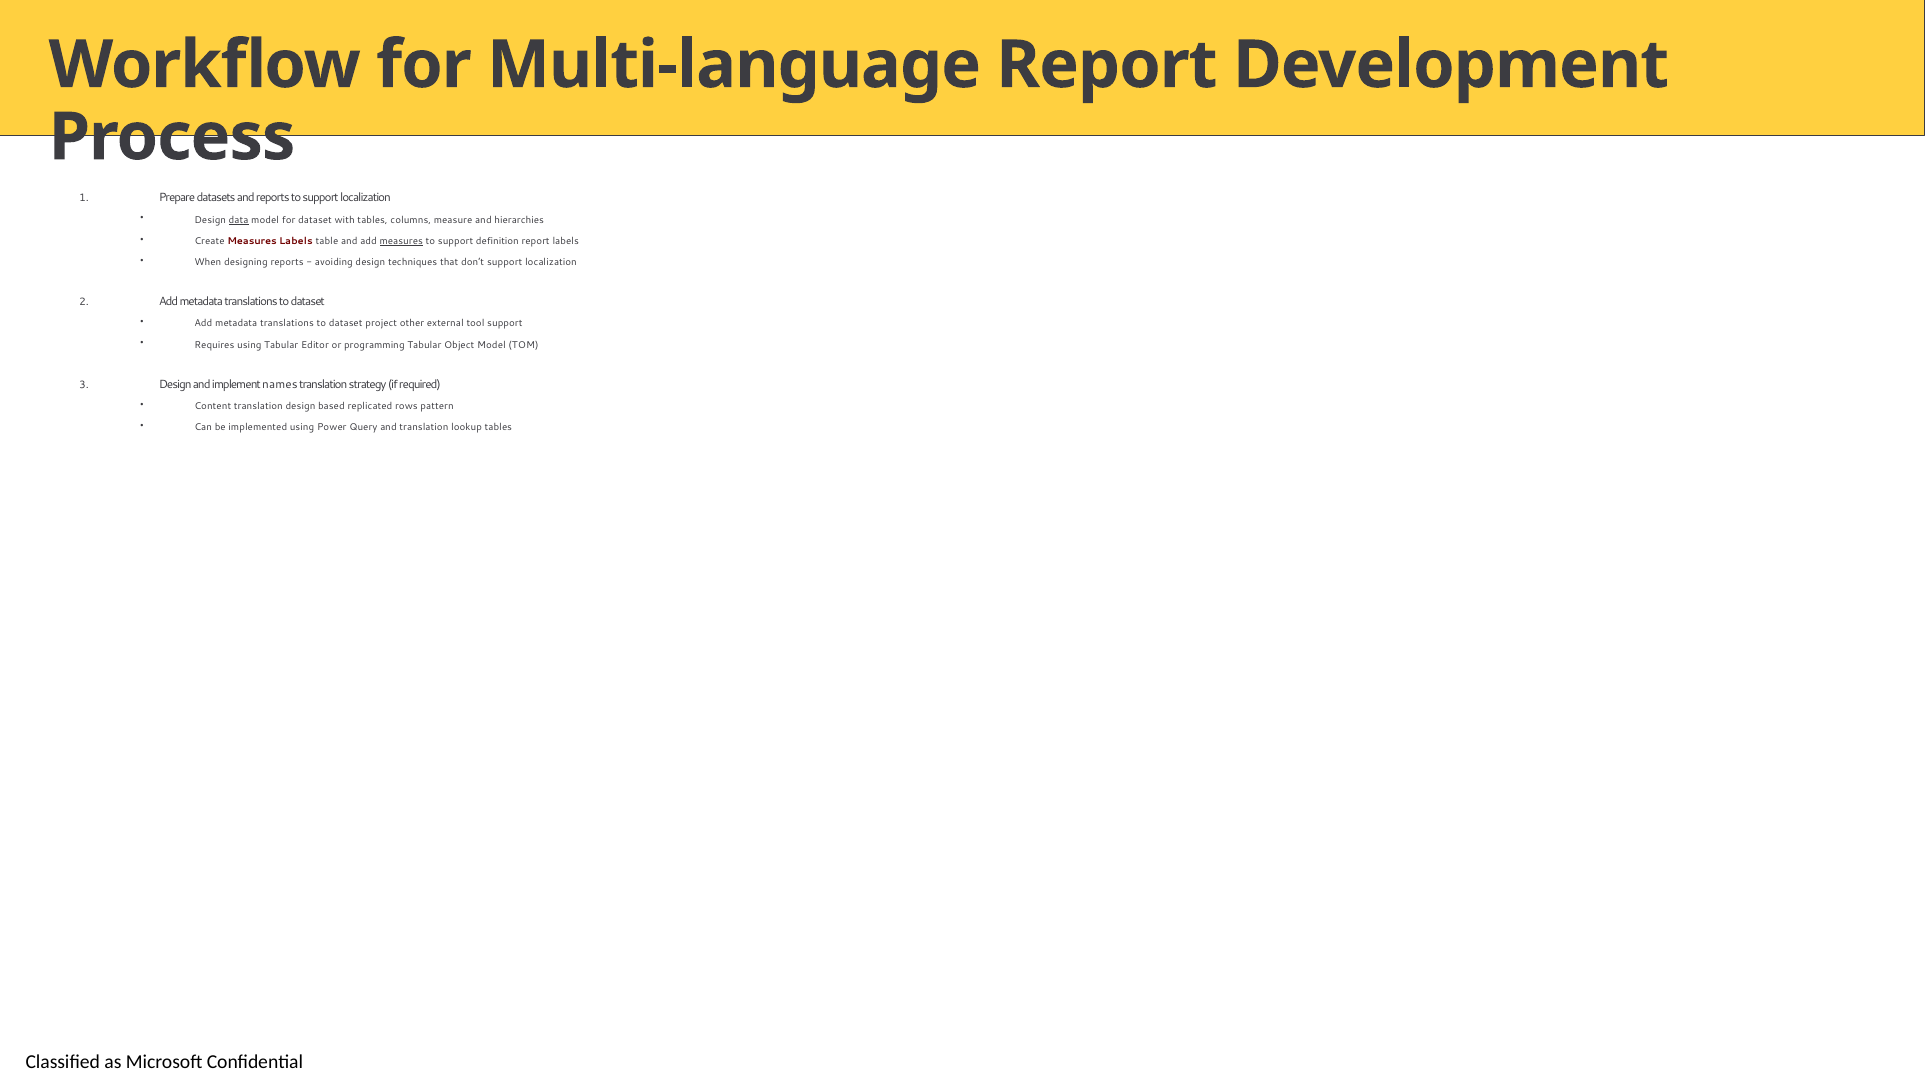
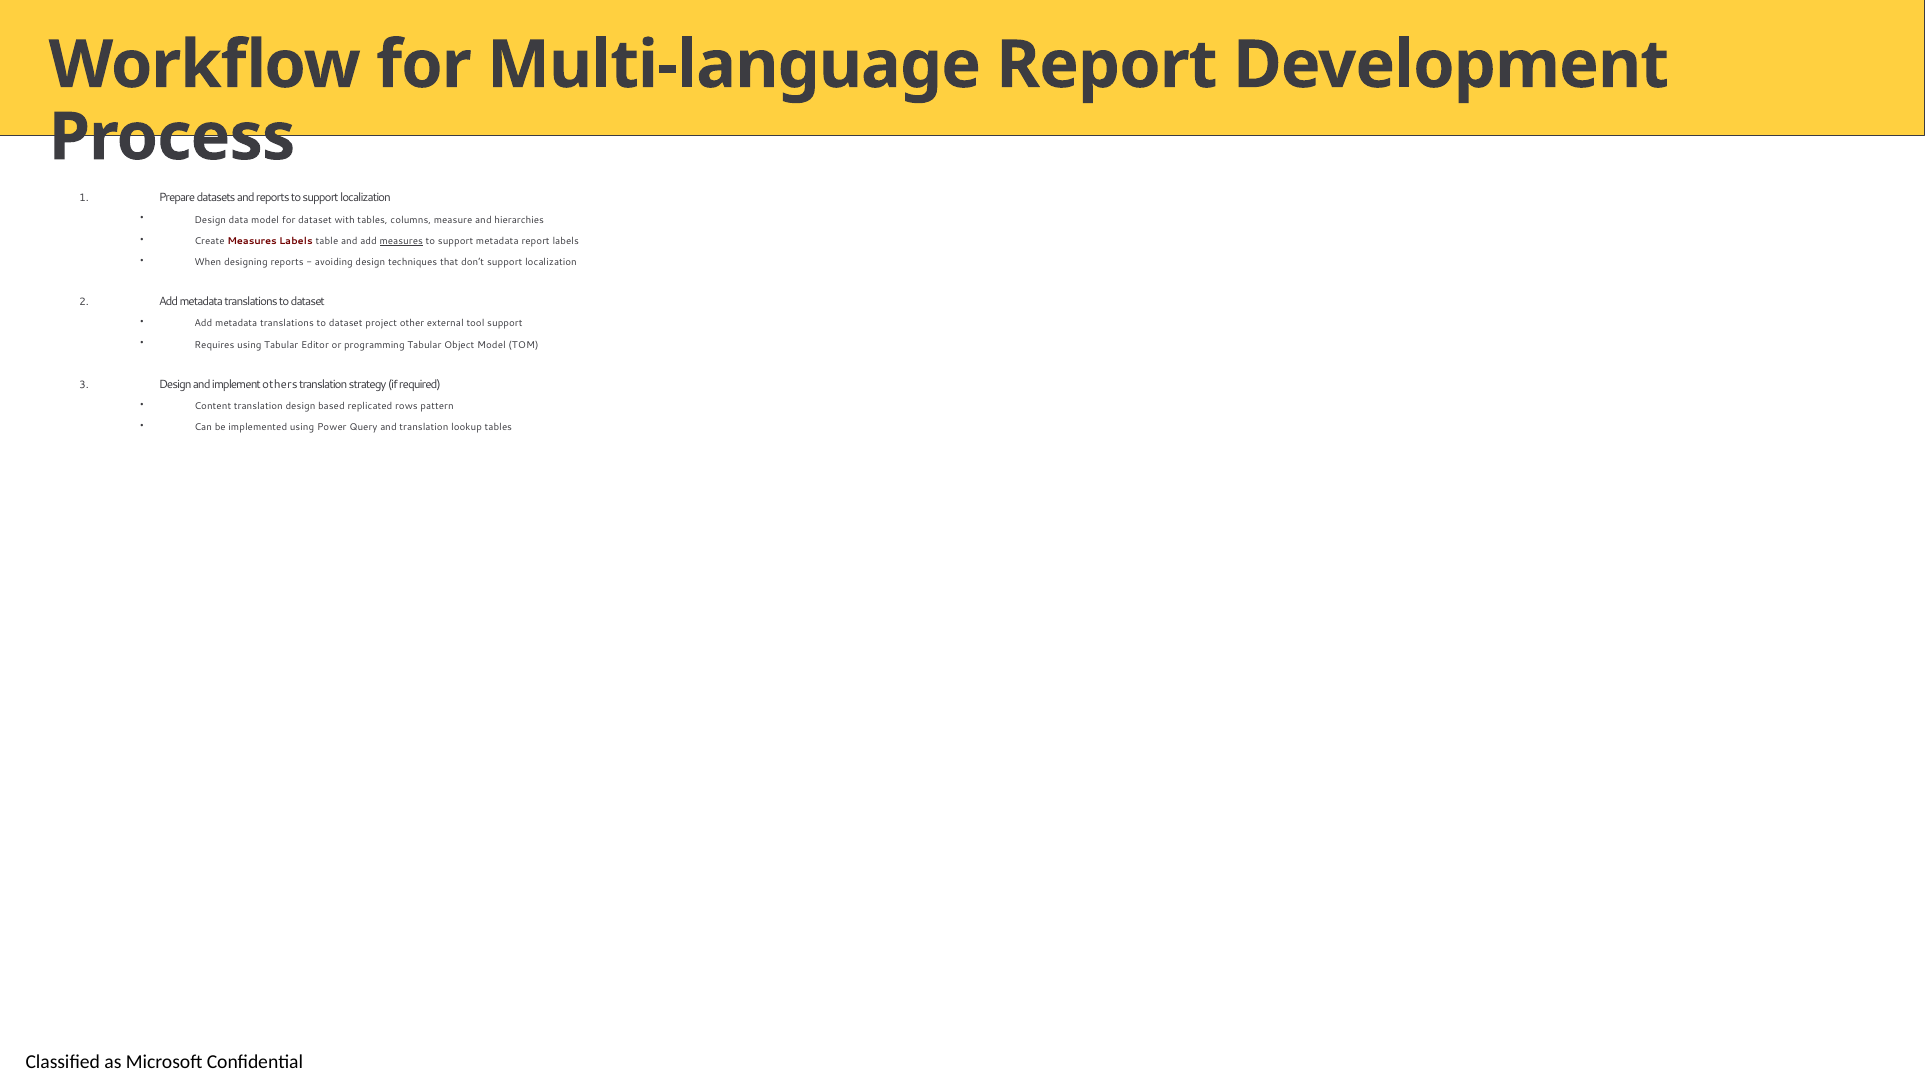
data underline: present -> none (239, 220)
support definition: definition -> metadata (497, 241)
names: names -> others (280, 385)
